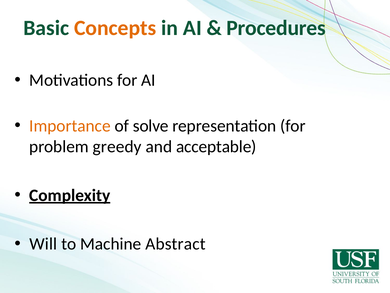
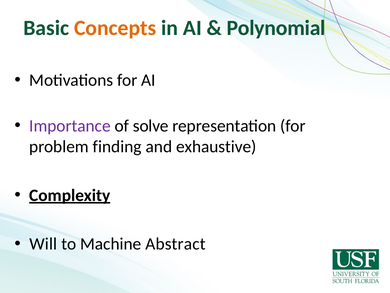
Procedures: Procedures -> Polynomial (276, 28)
Importance colour: orange -> purple (70, 126)
greedy: greedy -> finding (117, 146)
acceptable: acceptable -> exhaustive (216, 146)
